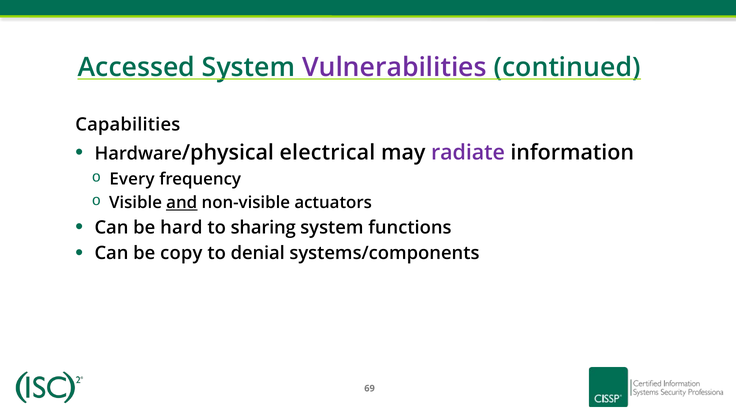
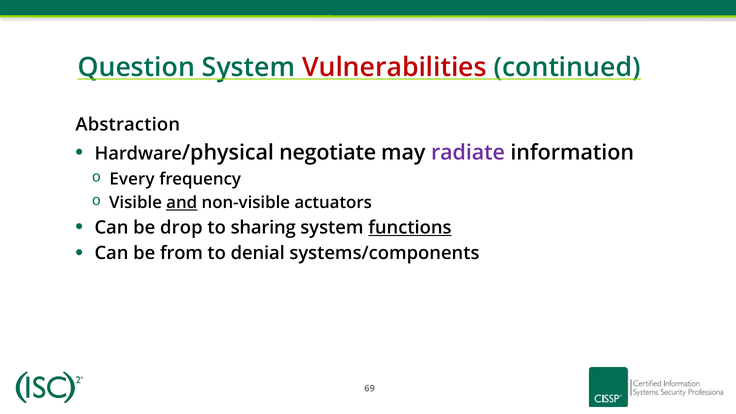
Accessed: Accessed -> Question (136, 67)
Vulnerabilities colour: purple -> red (394, 67)
Capabilities: Capabilities -> Abstraction (128, 124)
electrical: electrical -> negotiate (328, 153)
hard: hard -> drop (181, 227)
functions underline: none -> present (410, 227)
copy: copy -> from (182, 253)
